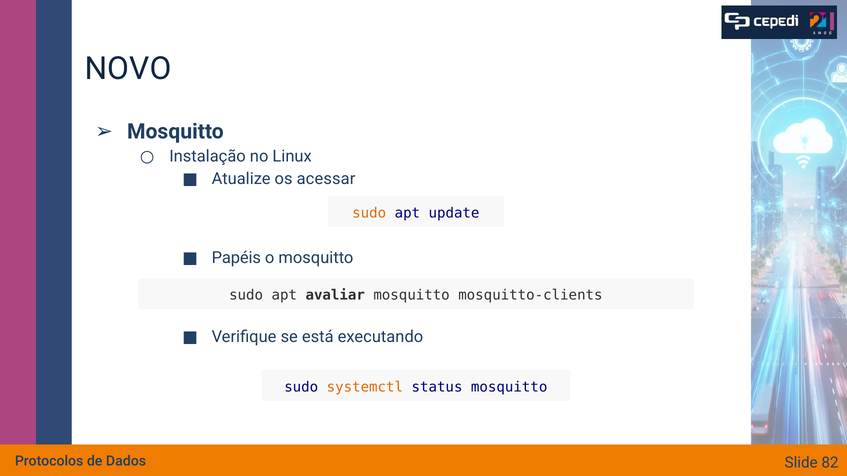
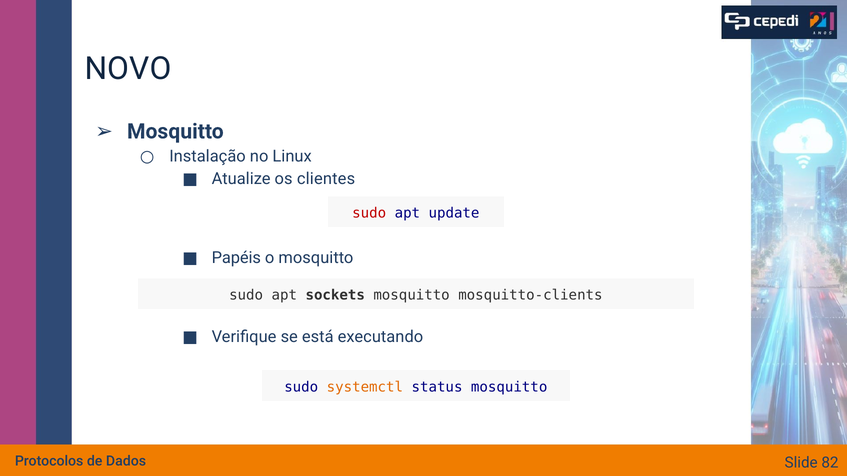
acessar: acessar -> clientes (326, 179)
sudo colour: orange -> red (369, 213)
avaliar: avaliar -> sockets (335, 295)
